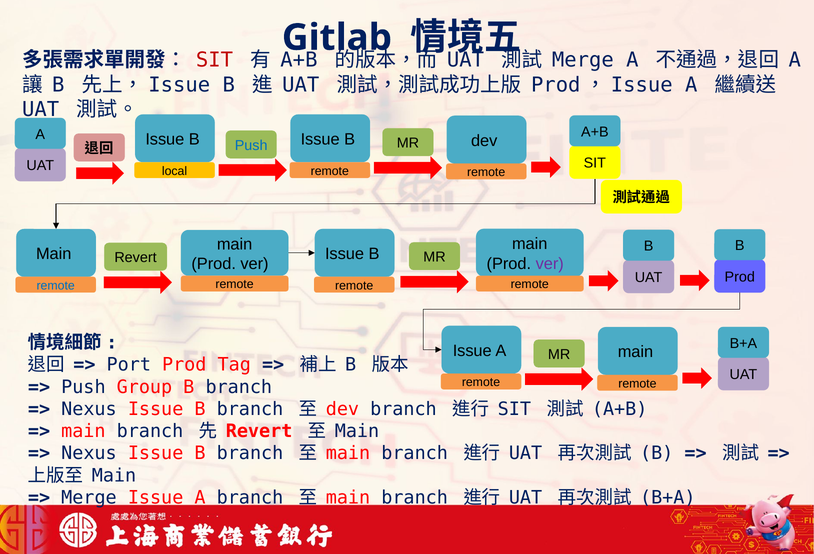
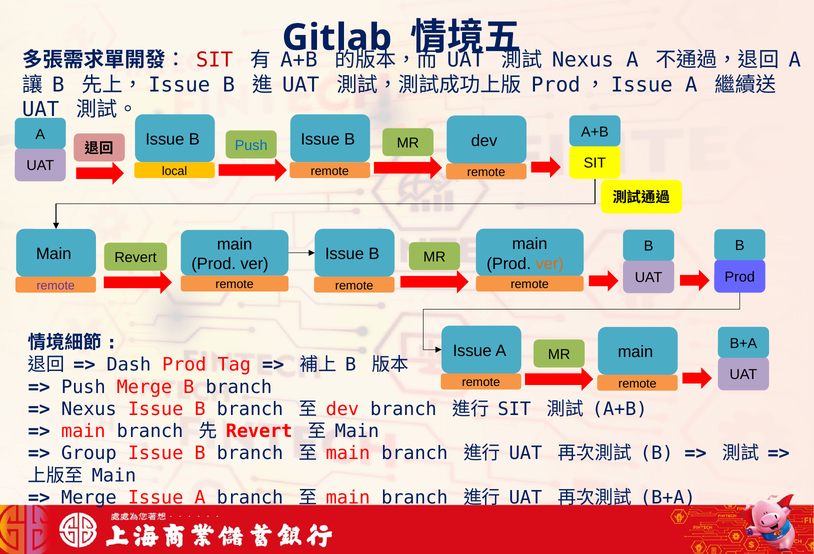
Merge: Merge -> Nexus (583, 60)
ver colour: purple -> orange (550, 264)
remote colour: blue -> purple (56, 285)
Port: Port -> Dash (129, 365)
Push Group: Group -> Merge (144, 387)
Nexus: Nexus -> Group (89, 453)
